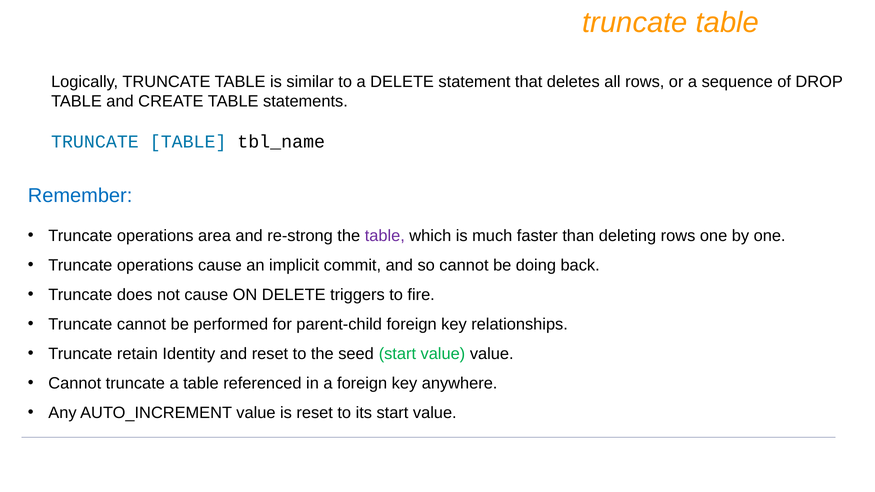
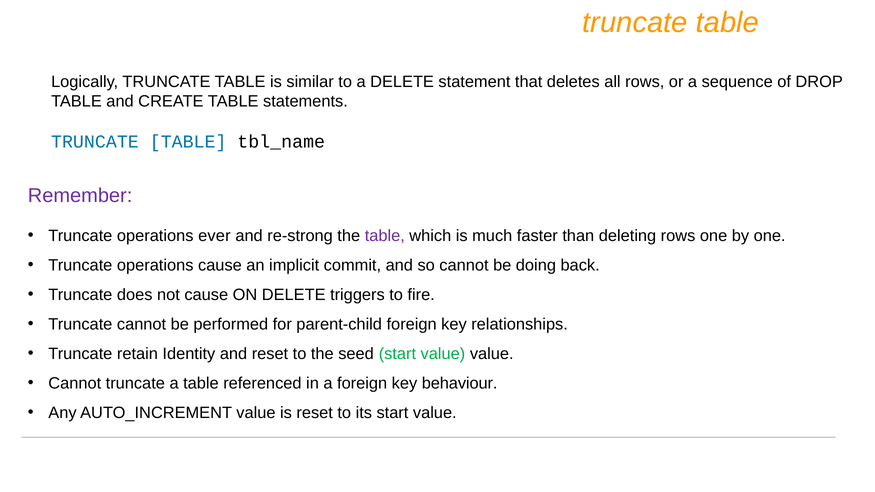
Remember colour: blue -> purple (80, 196)
area: area -> ever (214, 236)
anywhere: anywhere -> behaviour (460, 383)
